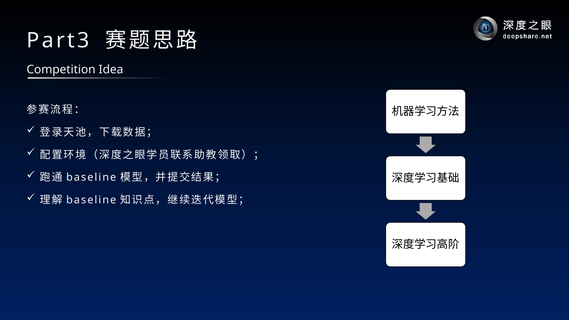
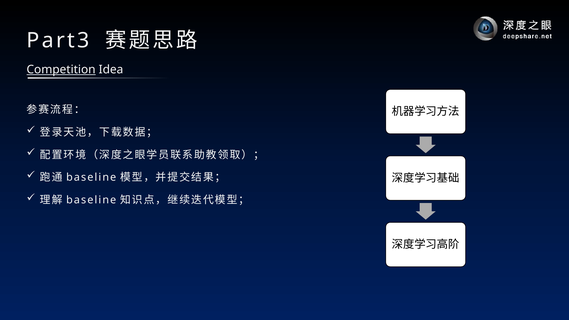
Competition underline: none -> present (61, 70)
